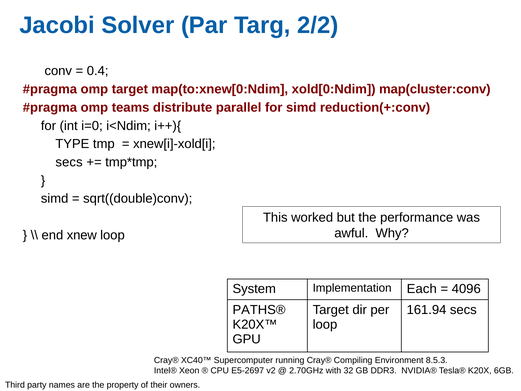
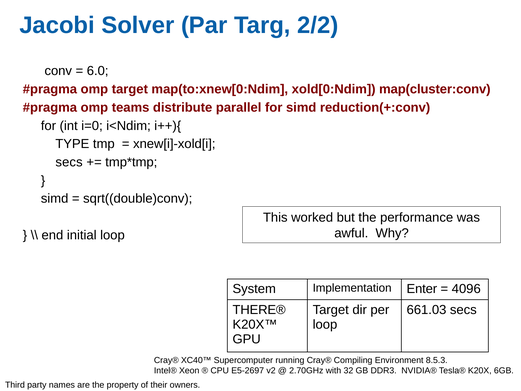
0.4: 0.4 -> 6.0 (98, 71)
xnew: xnew -> initial (82, 235)
Each: Each -> Enter (422, 289)
PATHS®: PATHS® -> THERE® (259, 310)
161.94: 161.94 -> 661.03 (427, 310)
